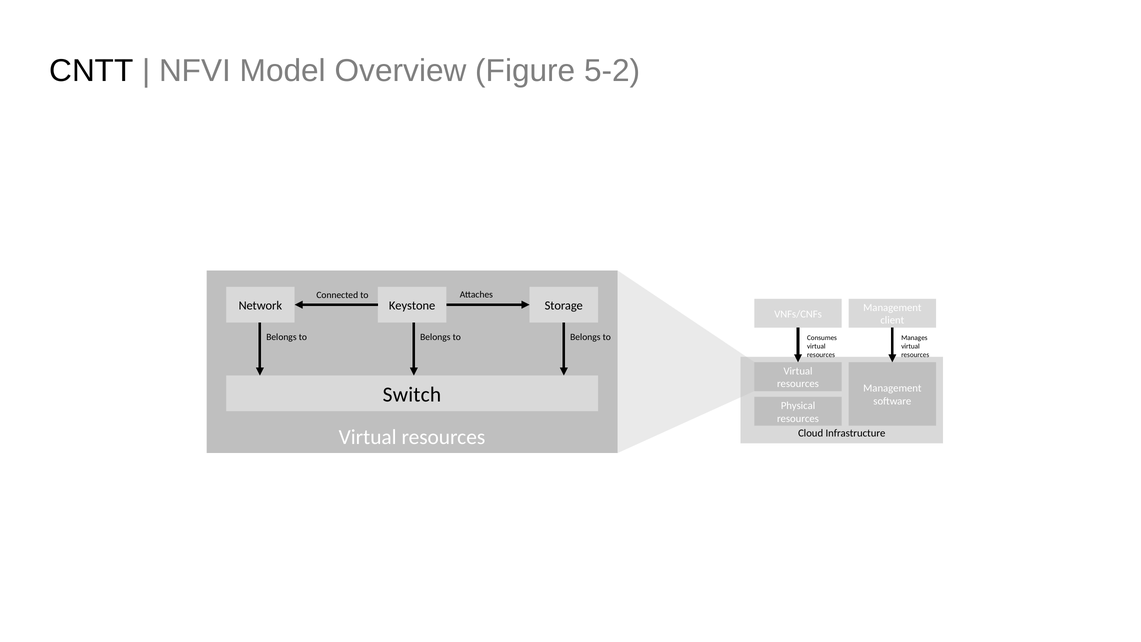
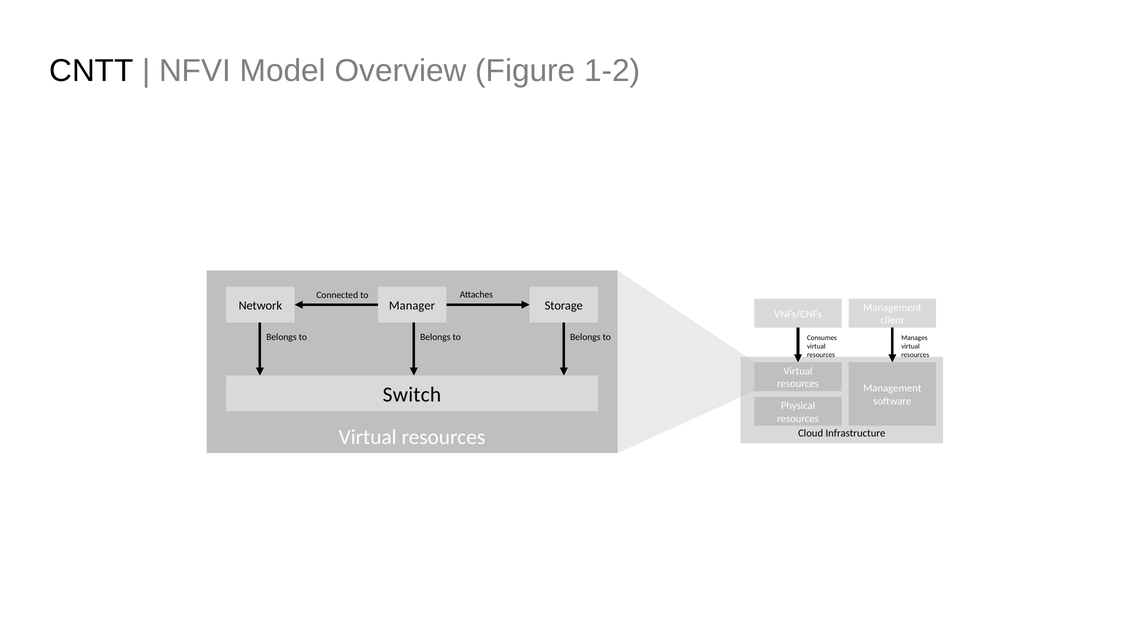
5-2: 5-2 -> 1-2 (612, 71)
Keystone: Keystone -> Manager (412, 305)
